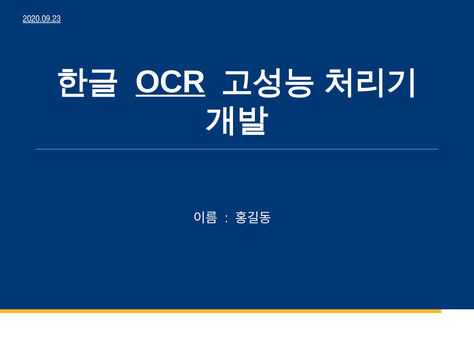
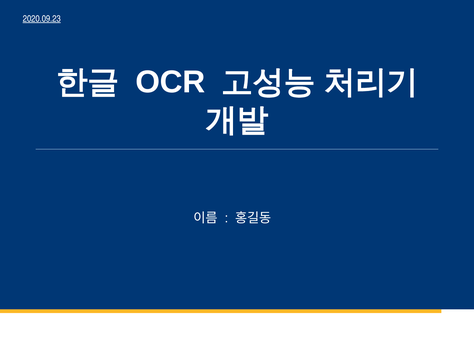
OCR underline: present -> none (171, 82)
